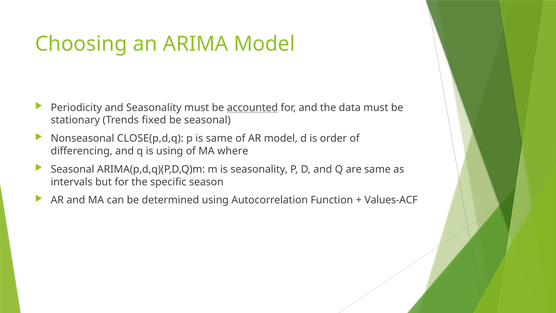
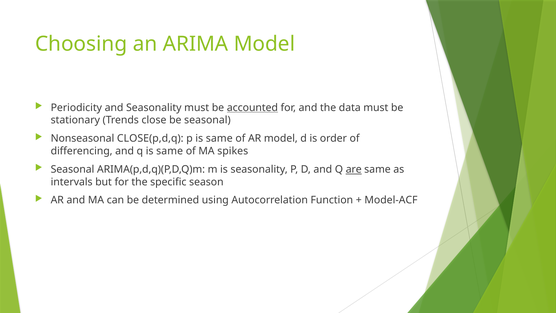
fixed: fixed -> close (154, 120)
q is using: using -> same (170, 151)
where: where -> spikes (233, 151)
are underline: none -> present (354, 169)
Values-ACF: Values-ACF -> Model-ACF (391, 200)
